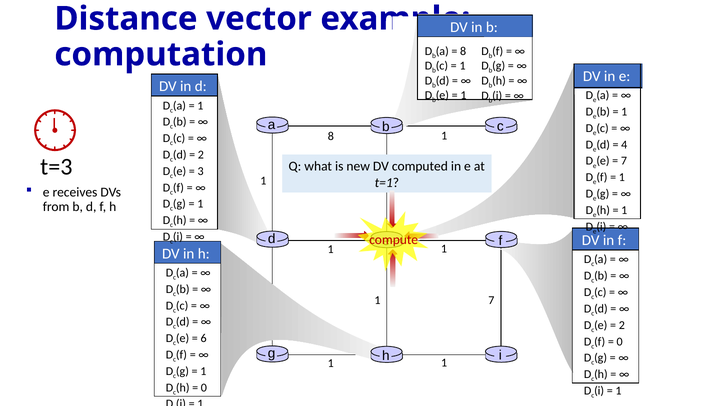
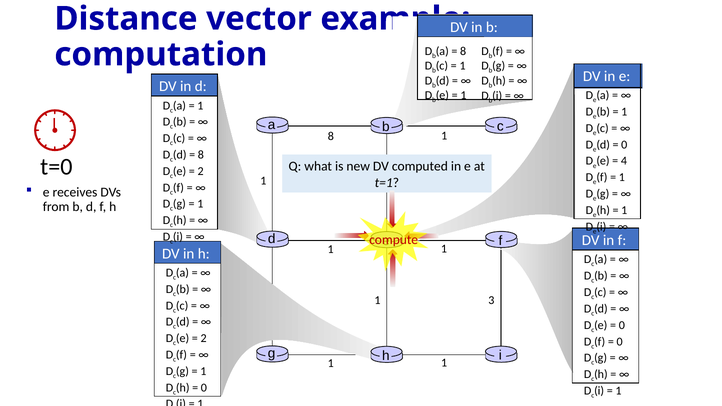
4: 4 -> 0 (624, 145)
2: 2 -> 8 (201, 155)
7: 7 -> 4 (624, 161)
t=3: t=3 -> t=0 (56, 167)
3: 3 -> 2 (201, 171)
7: 7 -> 3 (491, 300)
2: 2 -> 0 (622, 325)
6: 6 -> 2 (204, 338)
